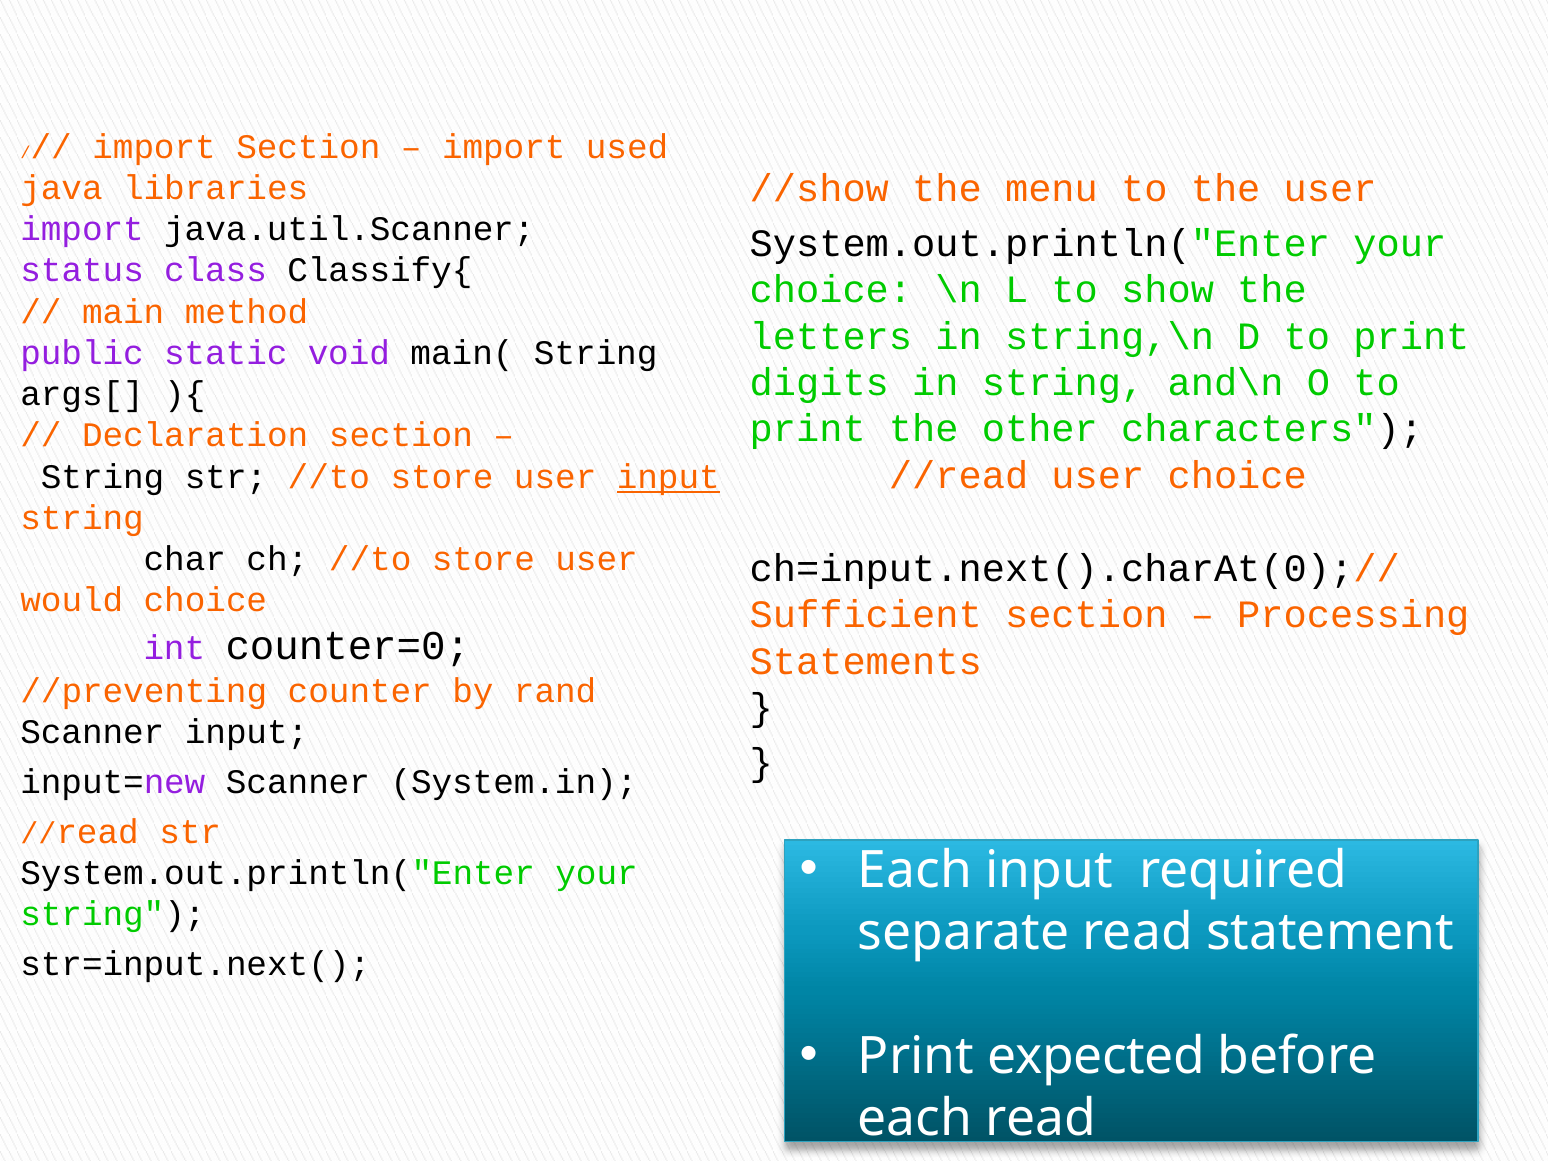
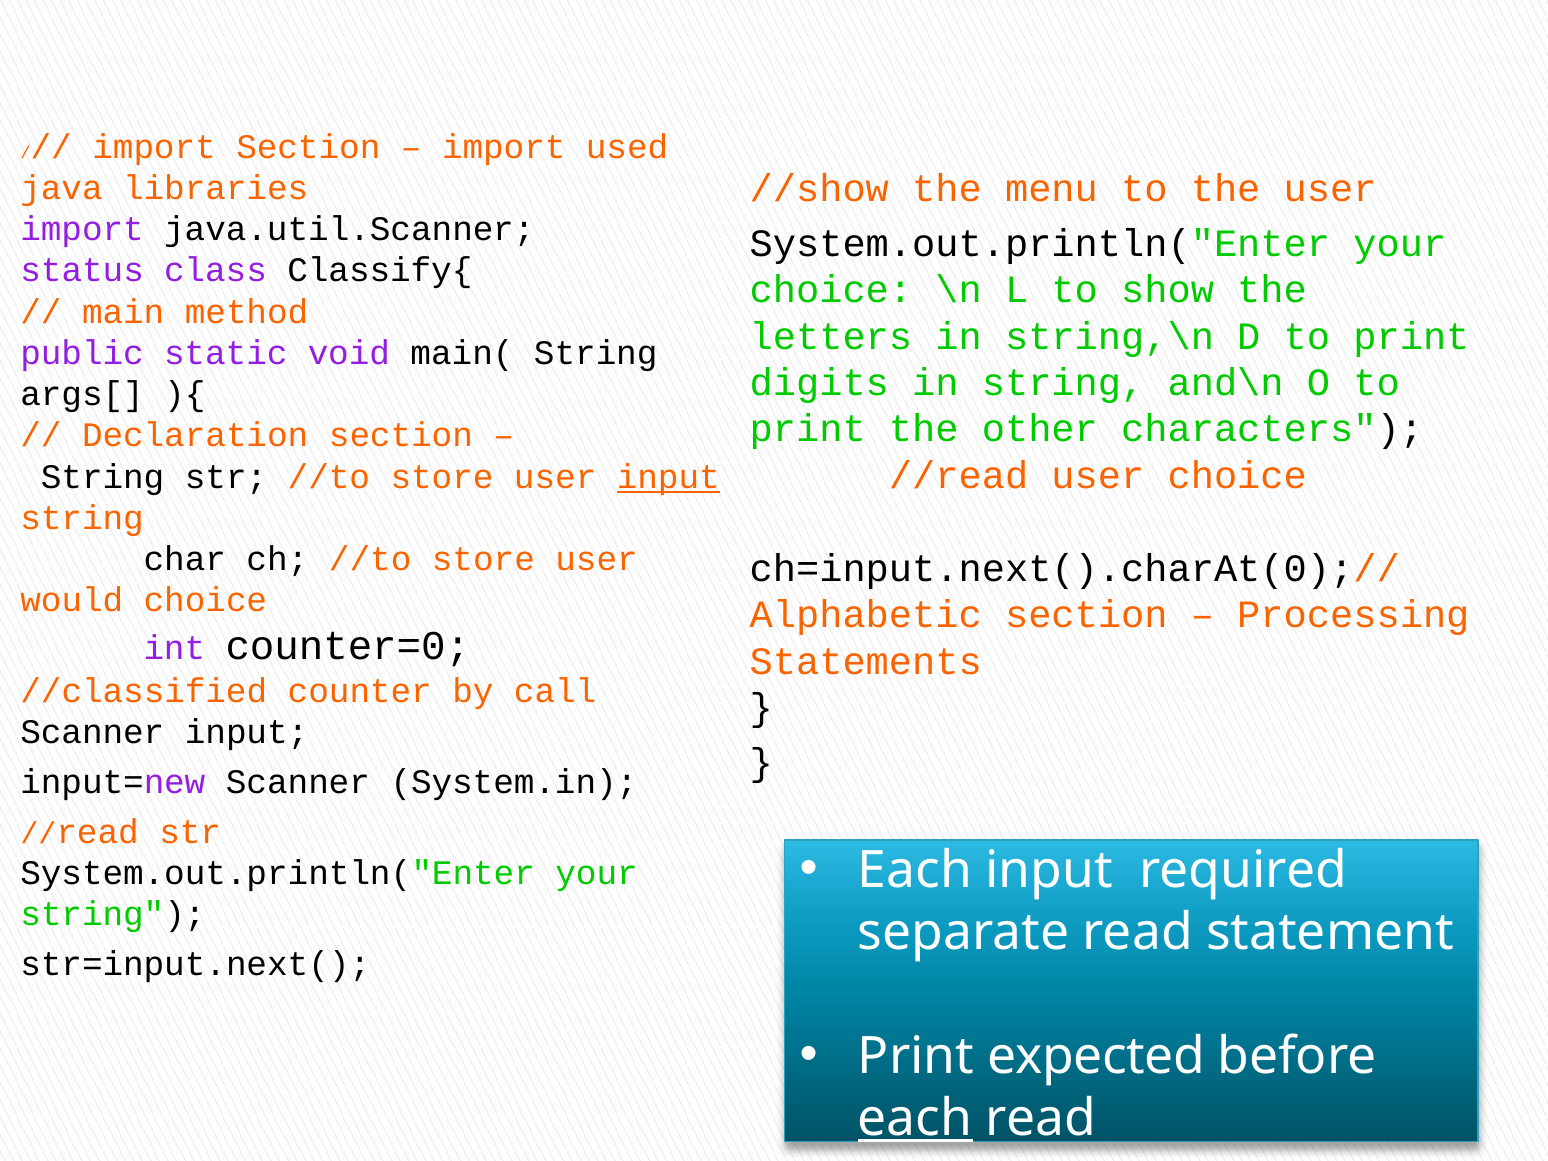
Sufficient: Sufficient -> Alphabetic (866, 615)
//preventing: //preventing -> //classified (144, 691)
rand: rand -> call (555, 691)
each underline: none -> present (915, 1118)
